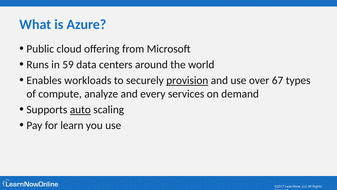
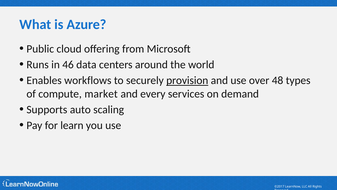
59: 59 -> 46 (68, 65)
workloads: workloads -> workflows (88, 80)
67: 67 -> 48 (278, 80)
analyze: analyze -> market (101, 94)
auto underline: present -> none (80, 109)
